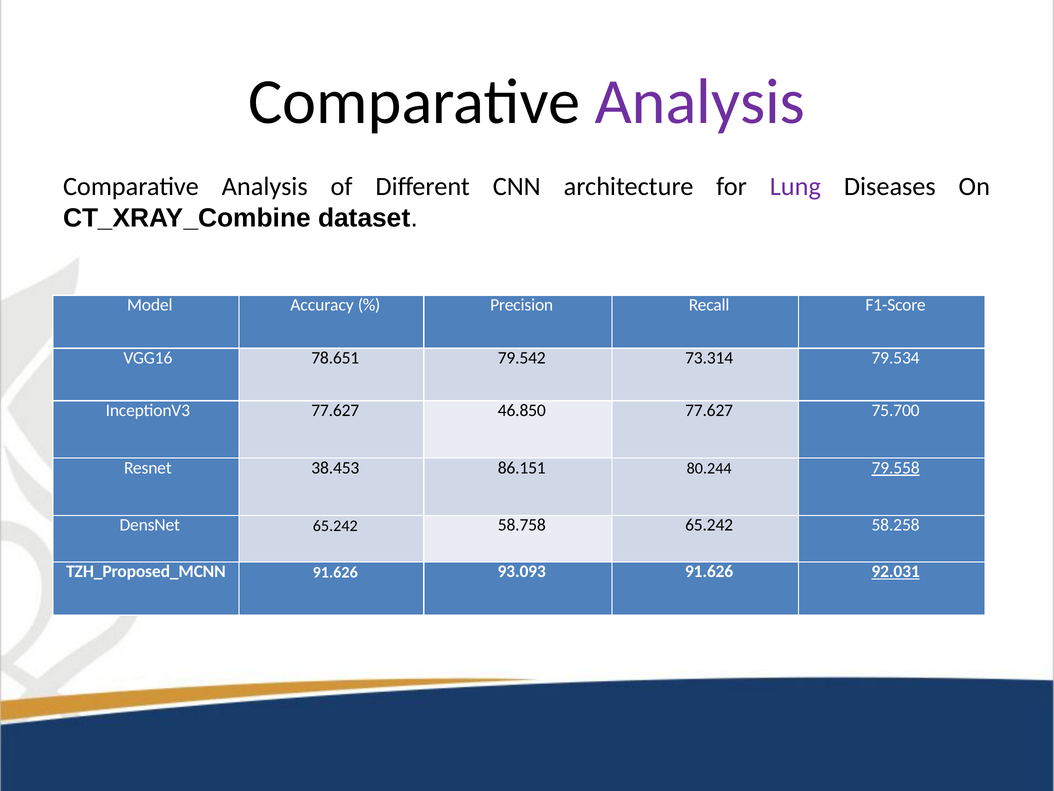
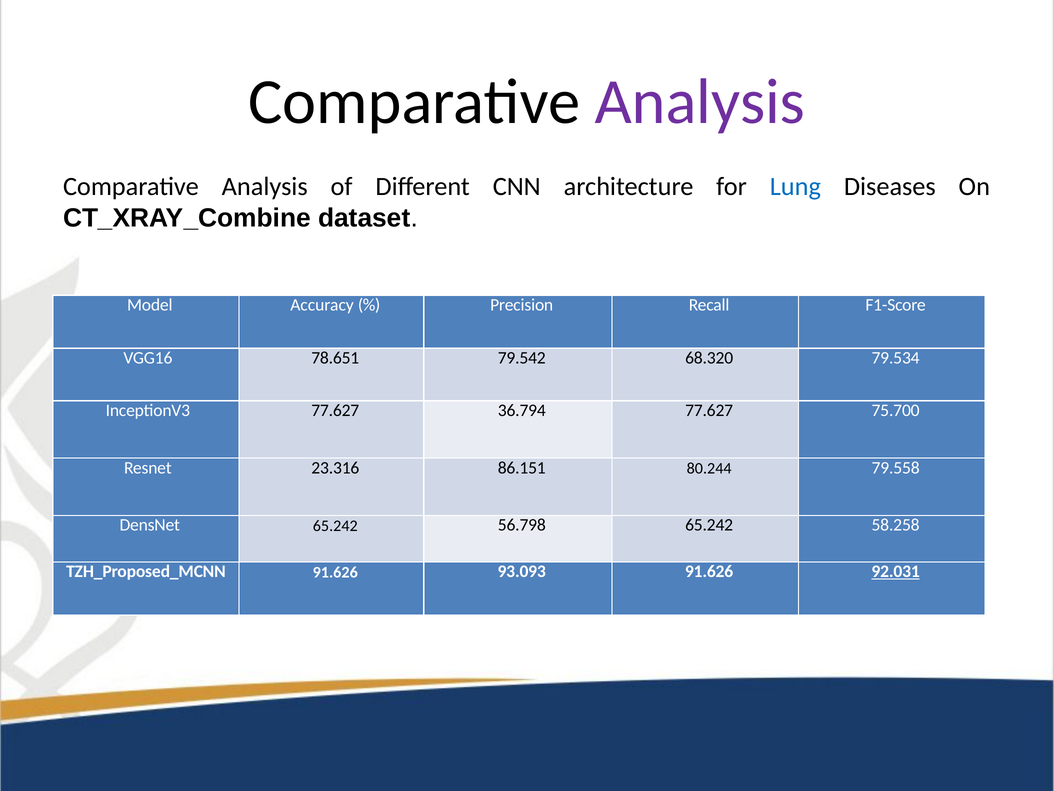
Lung colour: purple -> blue (795, 186)
73.314: 73.314 -> 68.320 (709, 358)
46.850: 46.850 -> 36.794 (522, 410)
38.453: 38.453 -> 23.316 (335, 467)
79.558 underline: present -> none (896, 467)
58.758: 58.758 -> 56.798 (522, 525)
